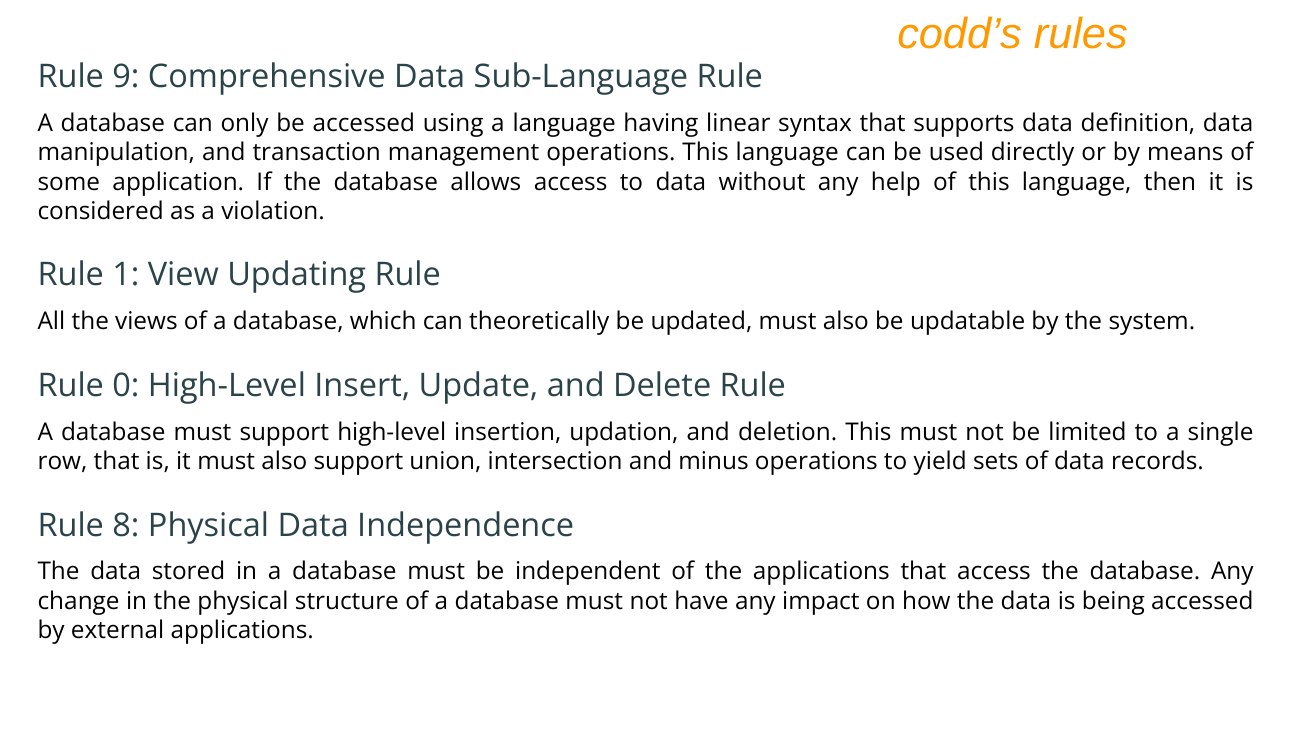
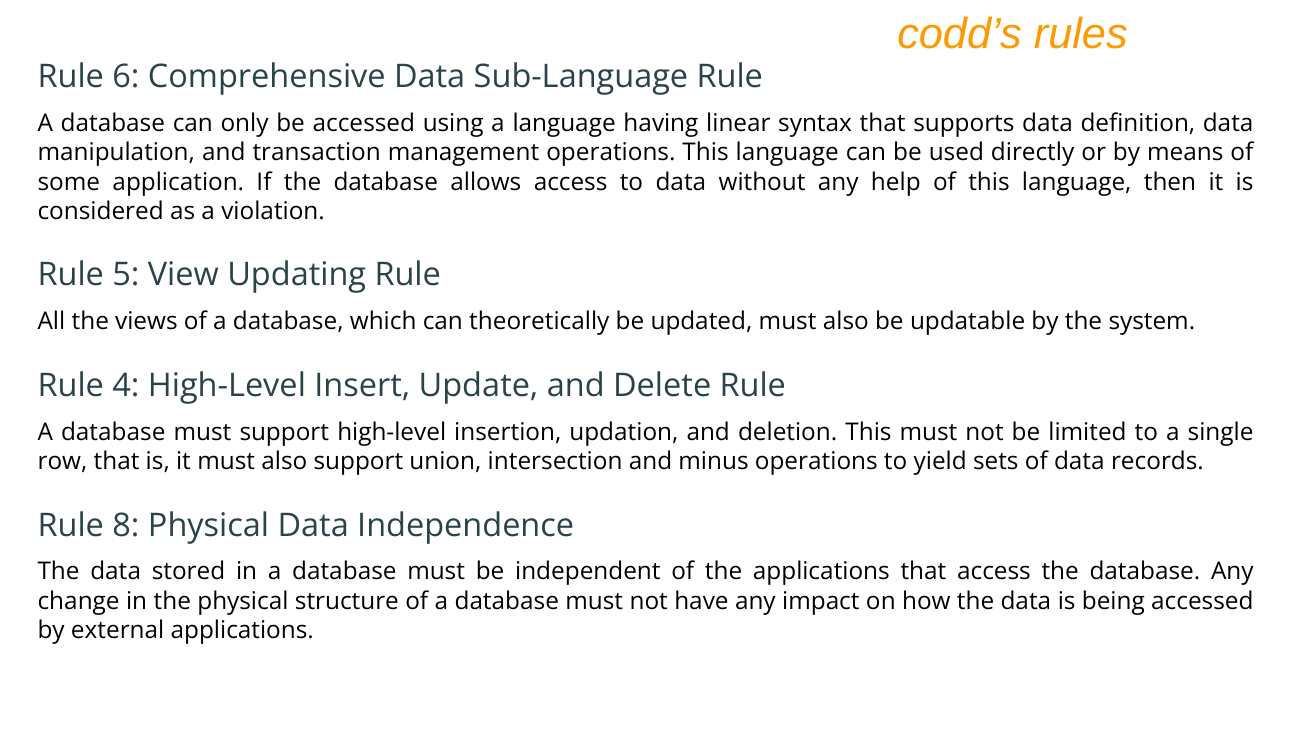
9: 9 -> 6 (126, 77)
1: 1 -> 5 (126, 275)
0: 0 -> 4 (126, 386)
